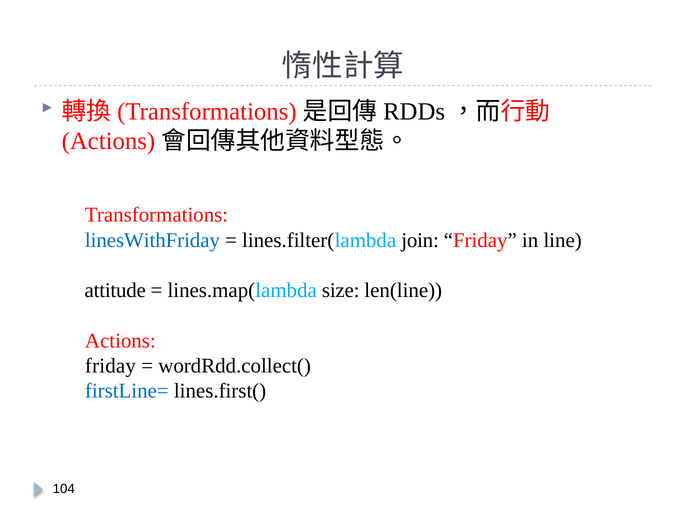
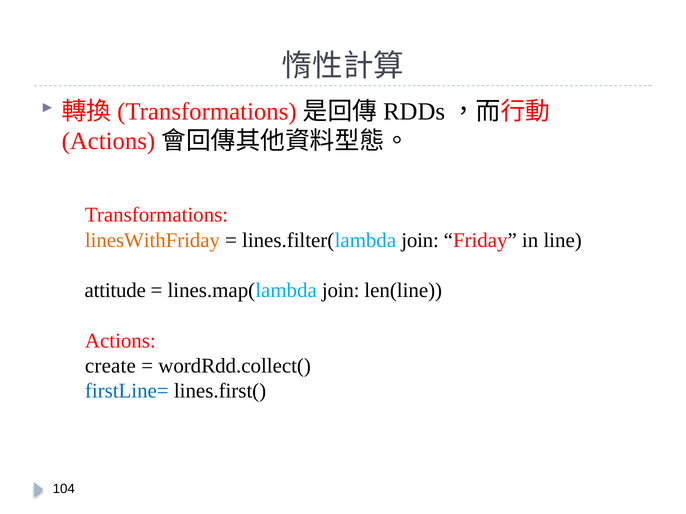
linesWithFriday colour: blue -> orange (152, 240)
lines.map(lambda size: size -> join (341, 291)
friday: friday -> create (110, 366)
